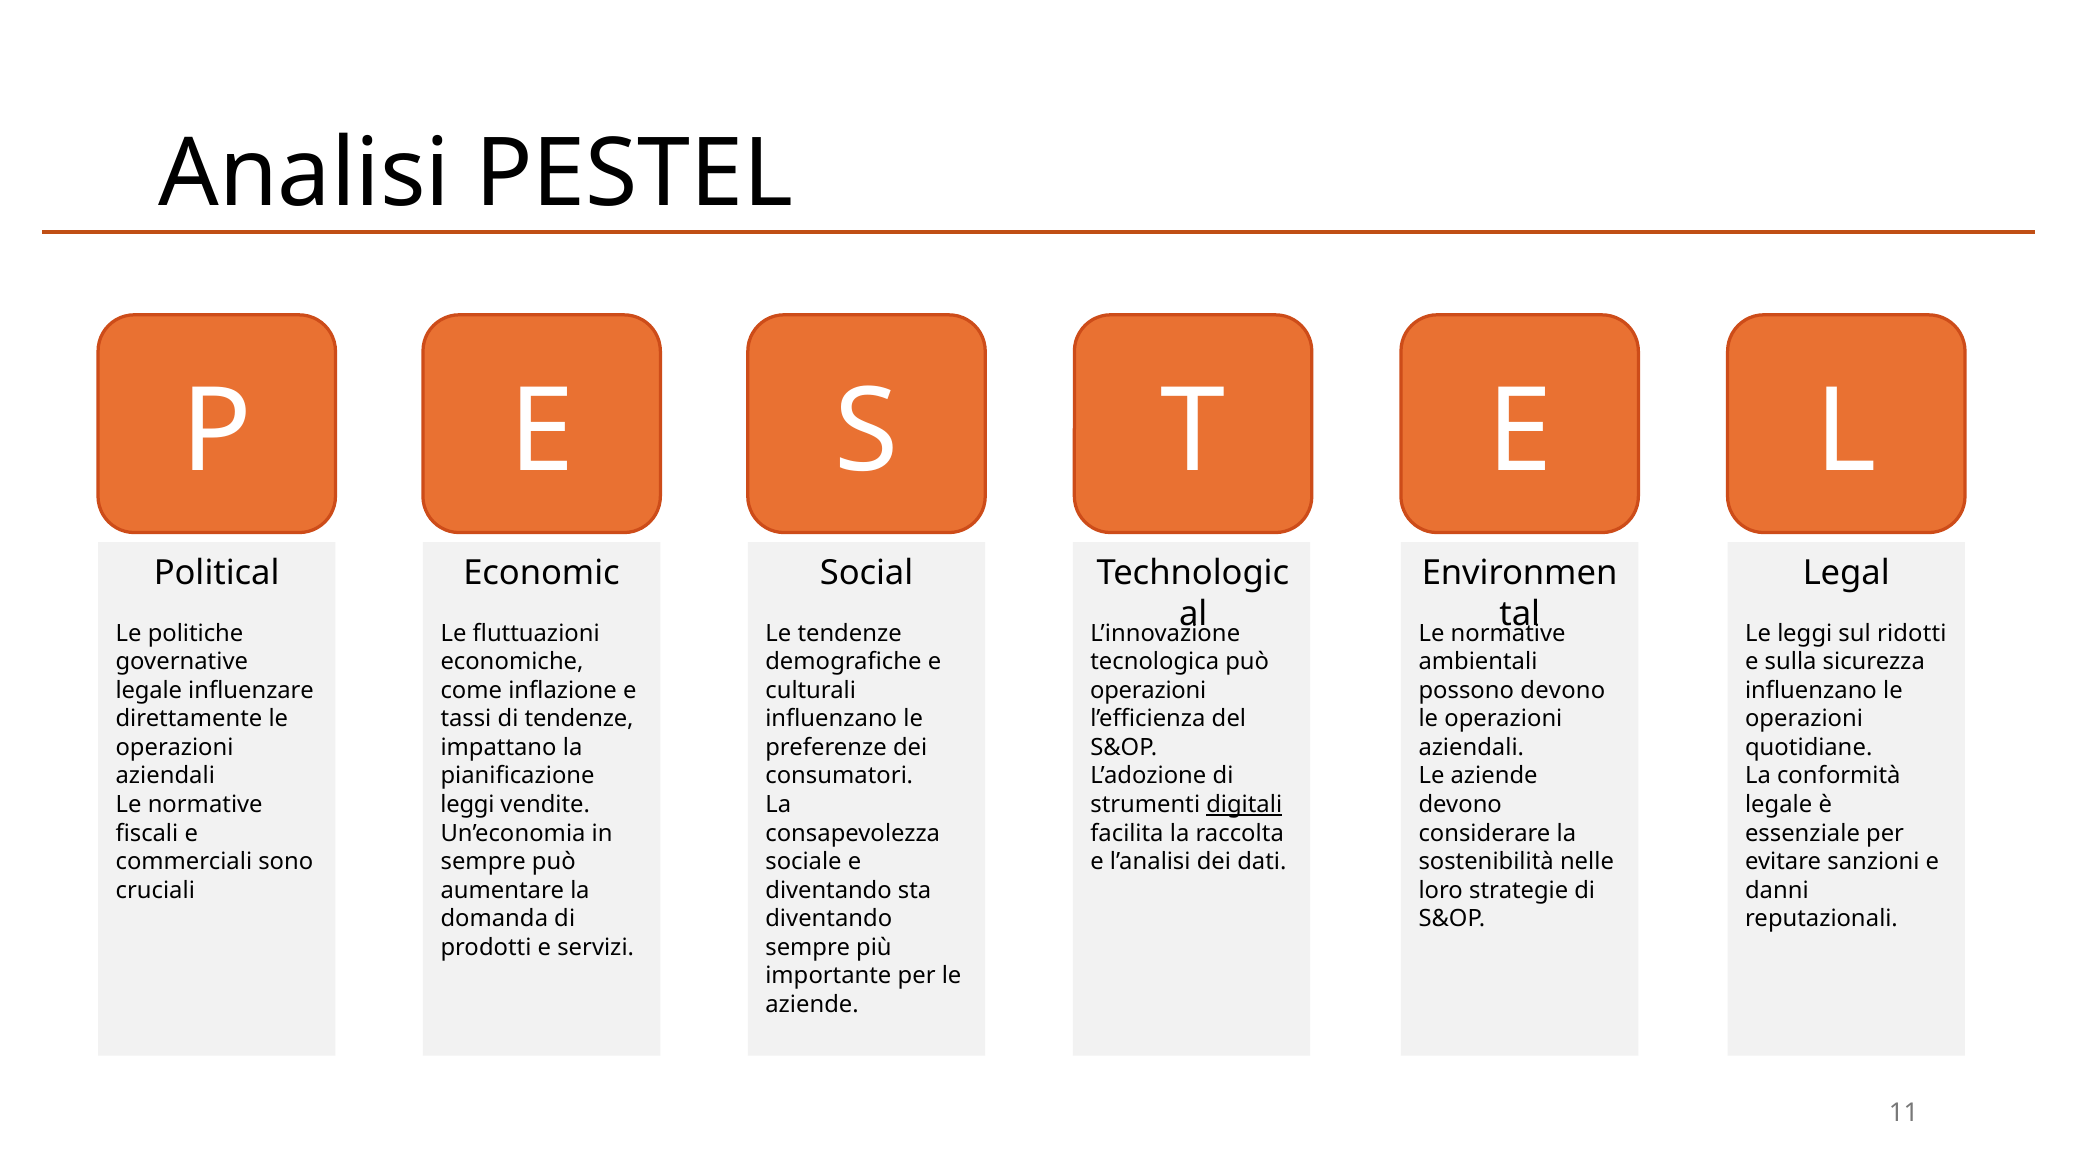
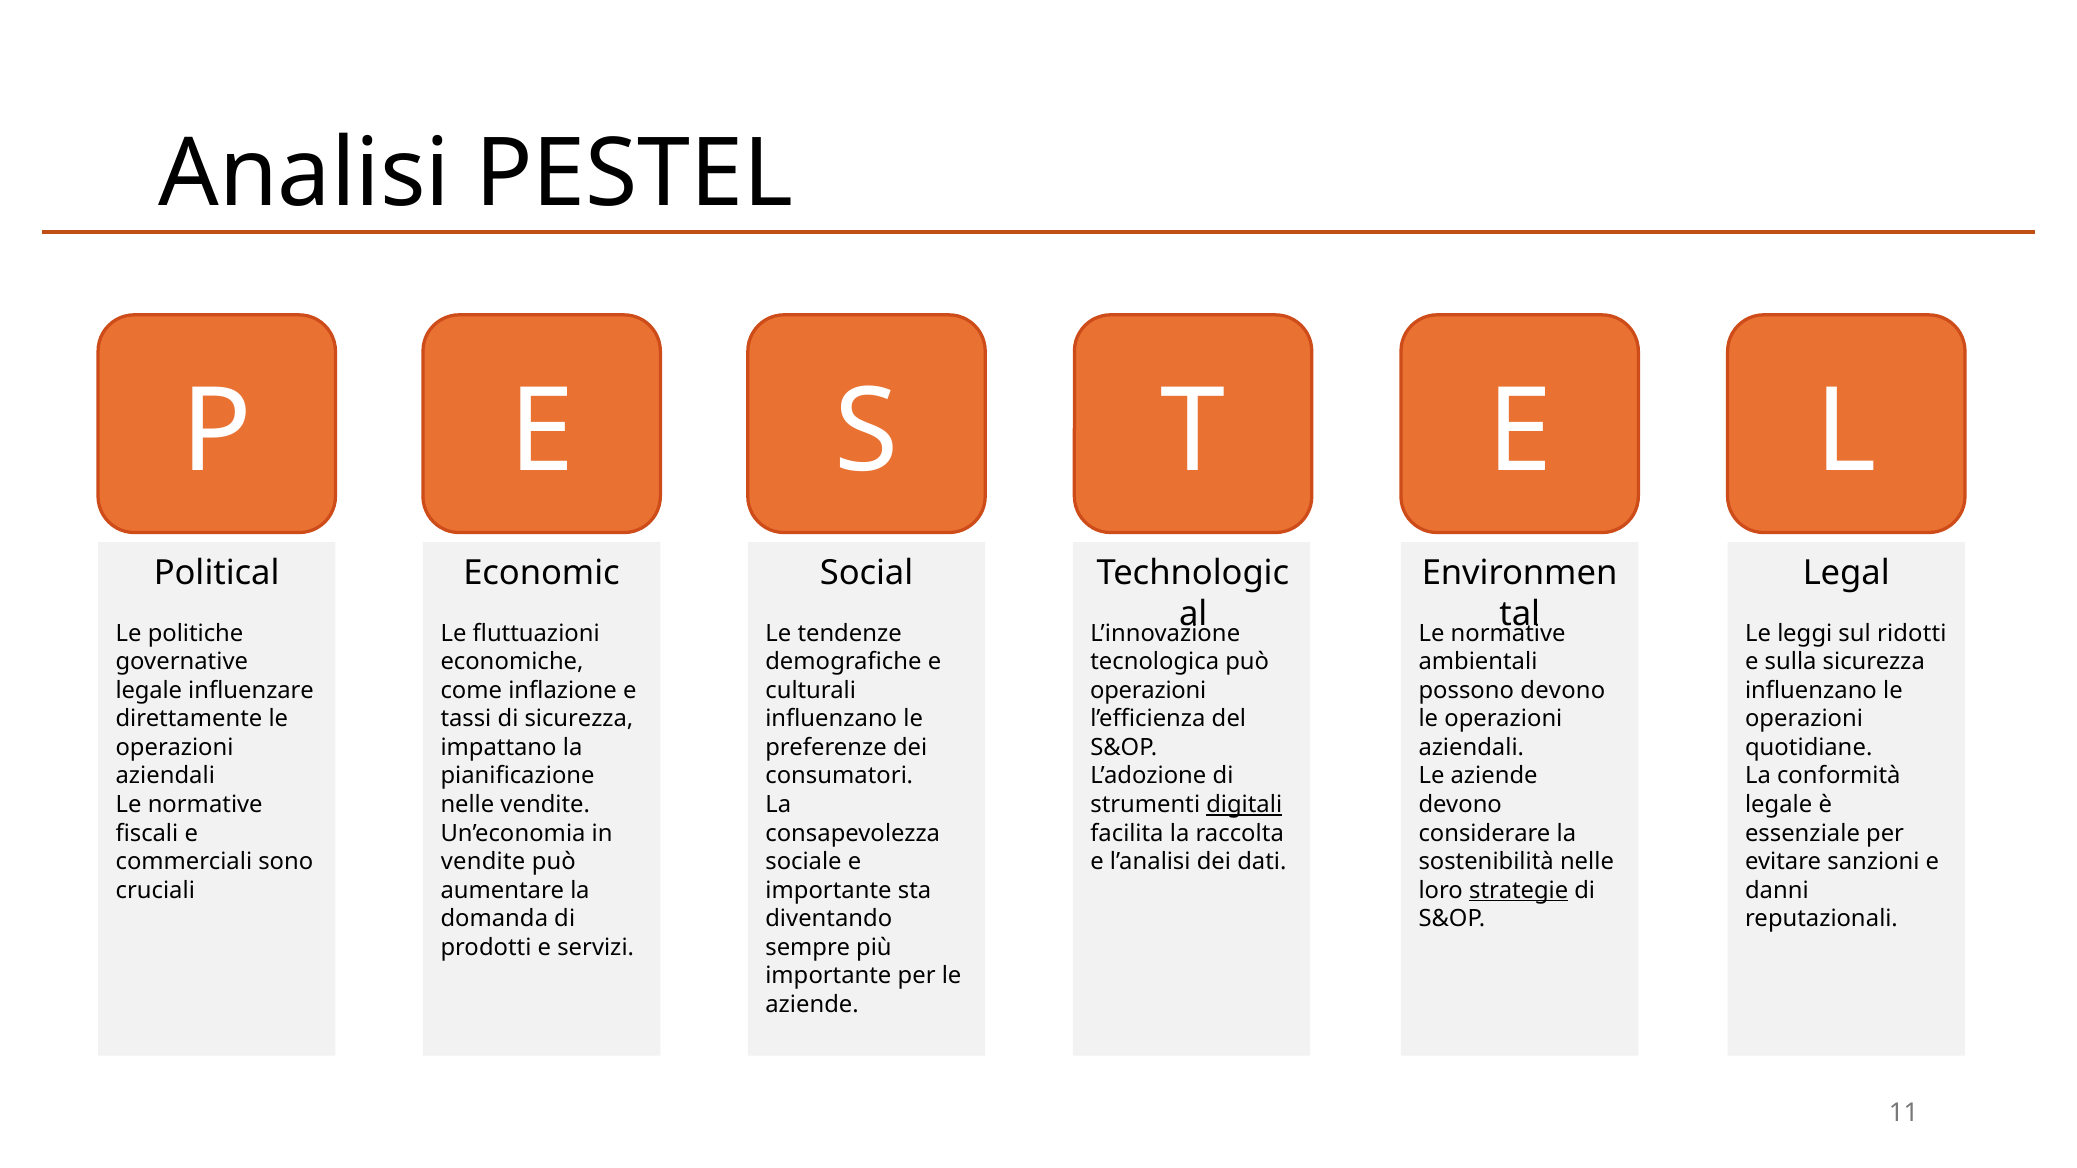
di tendenze: tendenze -> sicurezza (579, 719)
leggi: leggi -> nelle (467, 805)
sempre: sempre -> vendite (483, 862)
diventando: diventando -> importante (829, 891)
strategie underline: none -> present (1519, 891)
